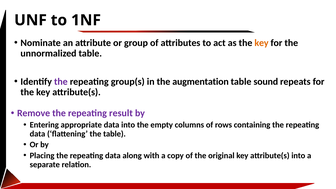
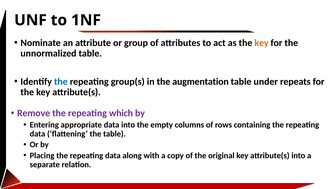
the colour: purple -> blue (61, 82)
sound: sound -> under (266, 82)
result: result -> which (121, 113)
